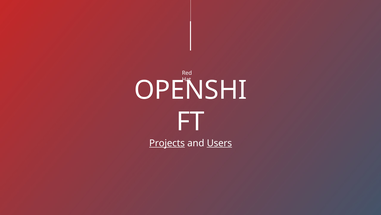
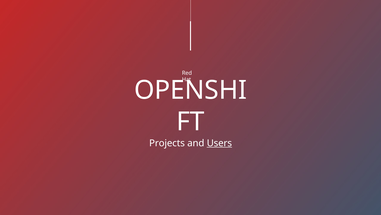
Projects underline: present -> none (167, 143)
